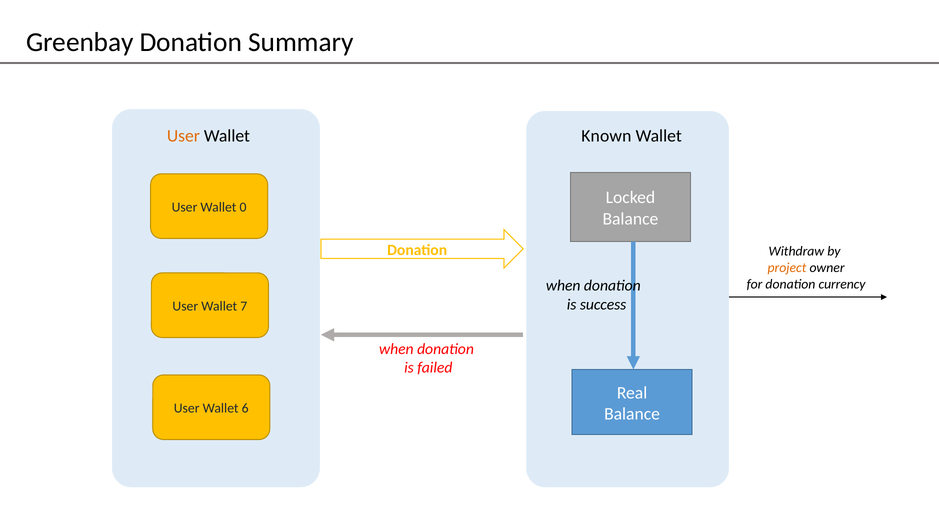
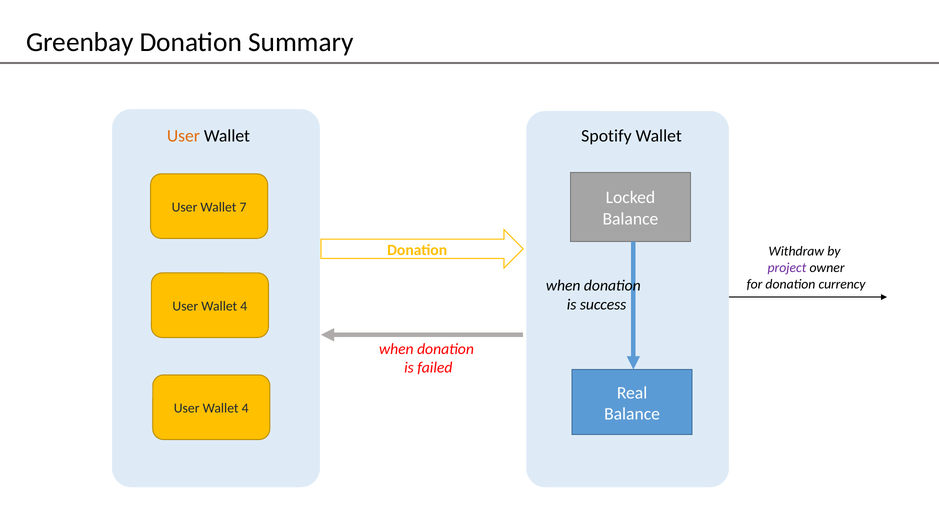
Known: Known -> Spotify (606, 136)
0: 0 -> 7 (243, 207)
project colour: orange -> purple (787, 268)
7: 7 -> 4 (244, 306)
6: 6 -> 4 (245, 408)
